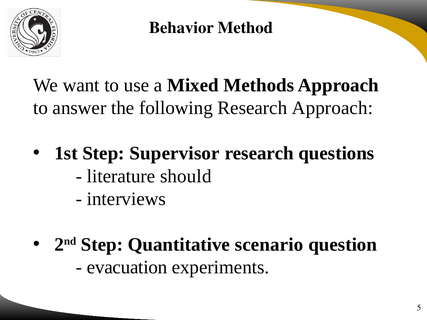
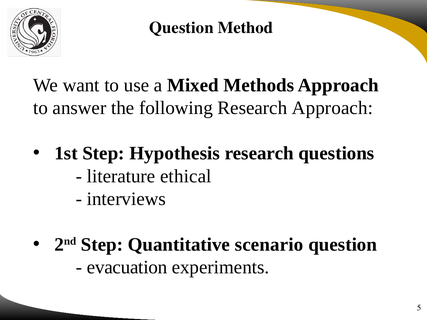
Behavior: Behavior -> Question (181, 28)
Supervisor: Supervisor -> Hypothesis (175, 153)
should: should -> ethical (186, 176)
